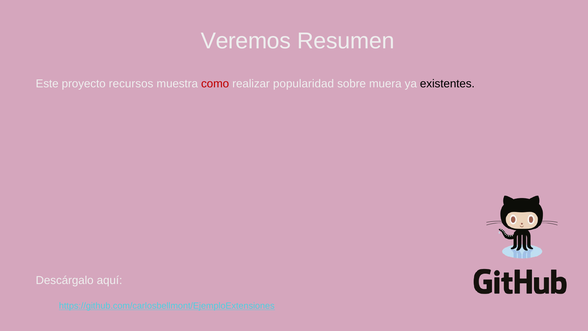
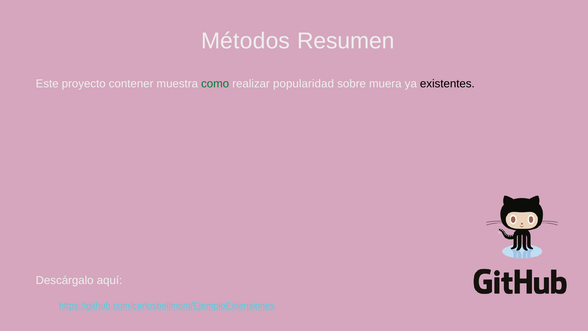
Veremos: Veremos -> Métodos (246, 41)
recursos: recursos -> contener (131, 84)
como colour: red -> green (215, 84)
